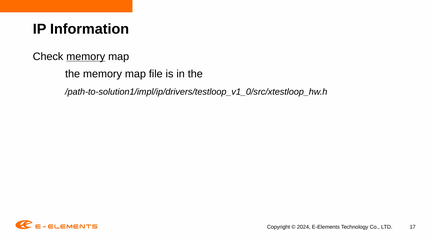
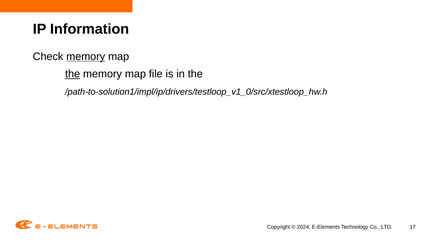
the underline: none -> present (73, 74)
